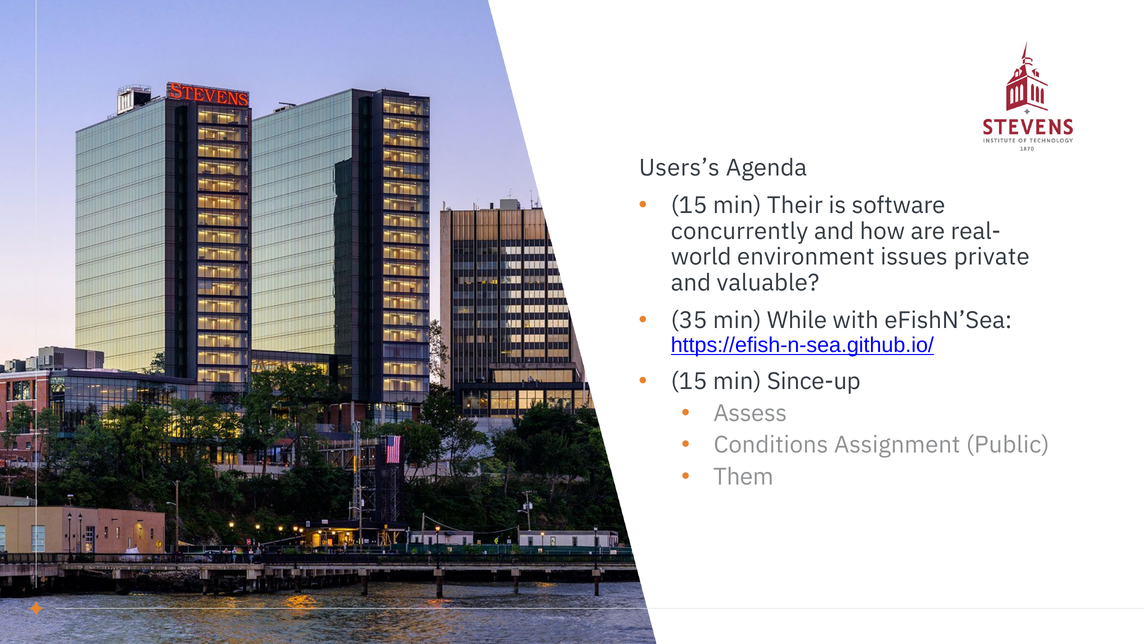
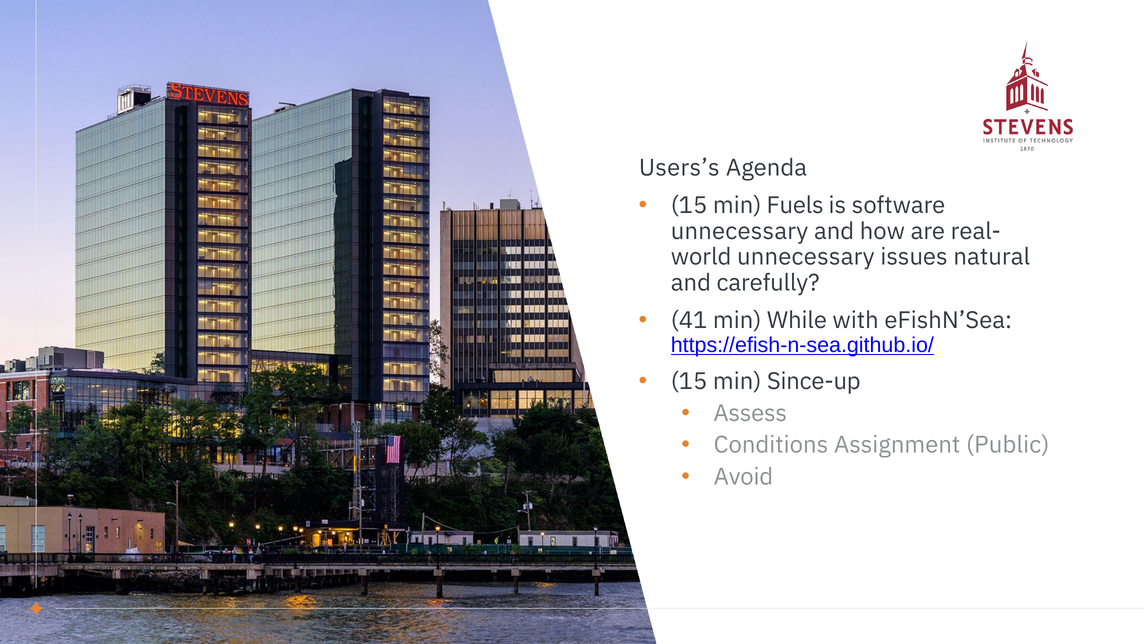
Their: Their -> Fuels (795, 205)
concurrently: concurrently -> unnecessary (740, 231)
environment: environment -> unnecessary (806, 257)
private: private -> natural (992, 257)
valuable: valuable -> carefully (768, 283)
35: 35 -> 41 (689, 320)
Them: Them -> Avoid (743, 476)
